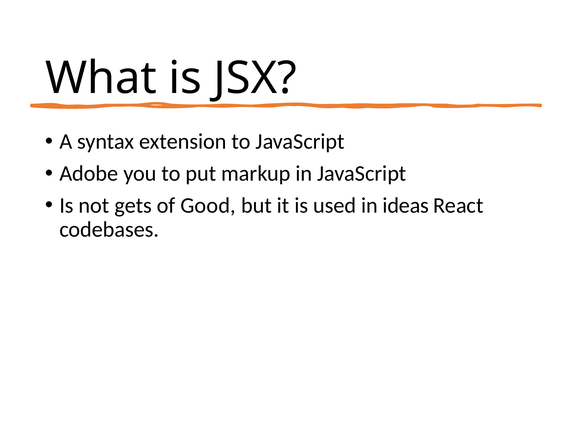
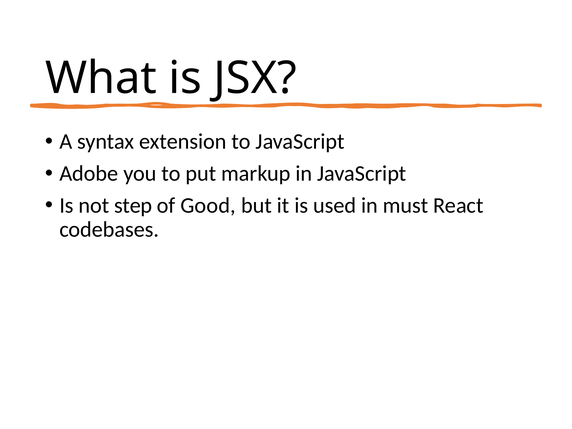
gets: gets -> step (133, 205)
ideas: ideas -> must (406, 205)
